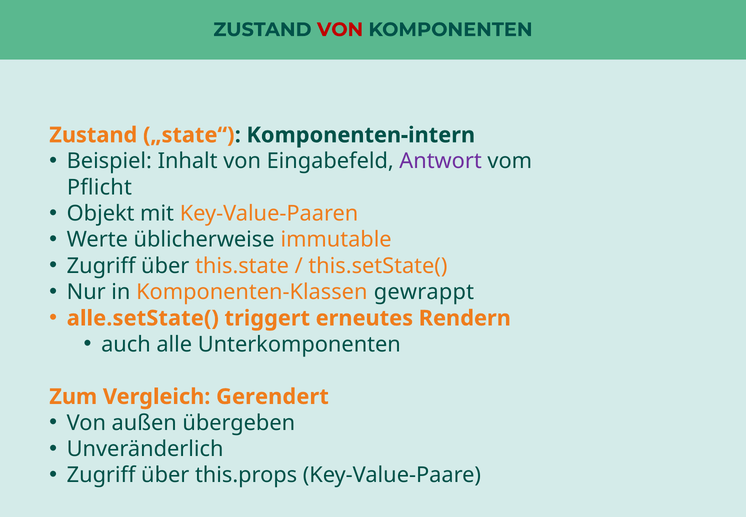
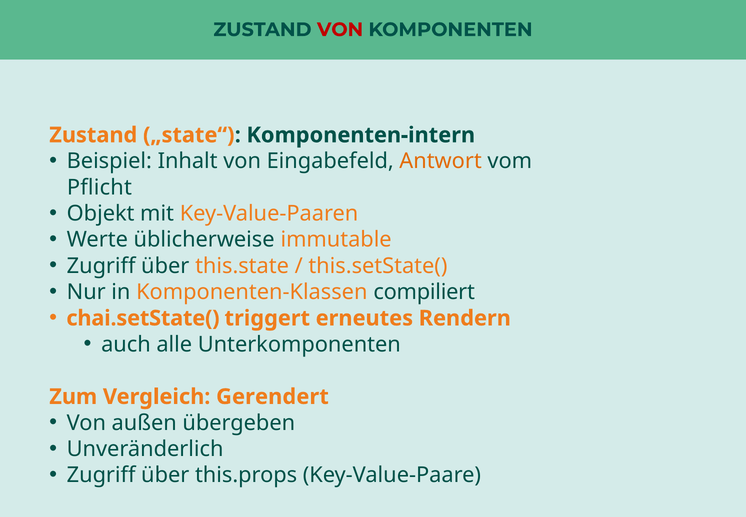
Antwort colour: purple -> orange (441, 161)
gewrappt: gewrappt -> compiliert (424, 292)
alle.setState(: alle.setState( -> chai.setState( (143, 318)
